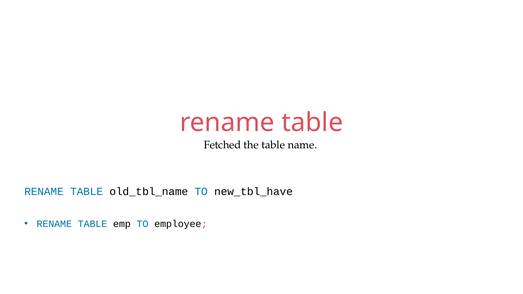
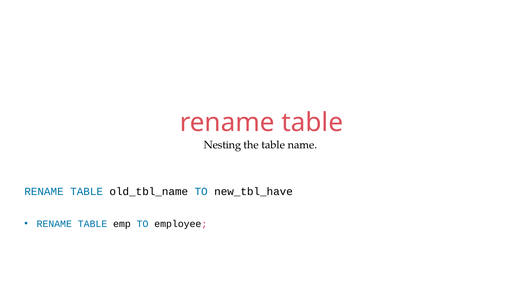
Fetched: Fetched -> Nesting (222, 145)
